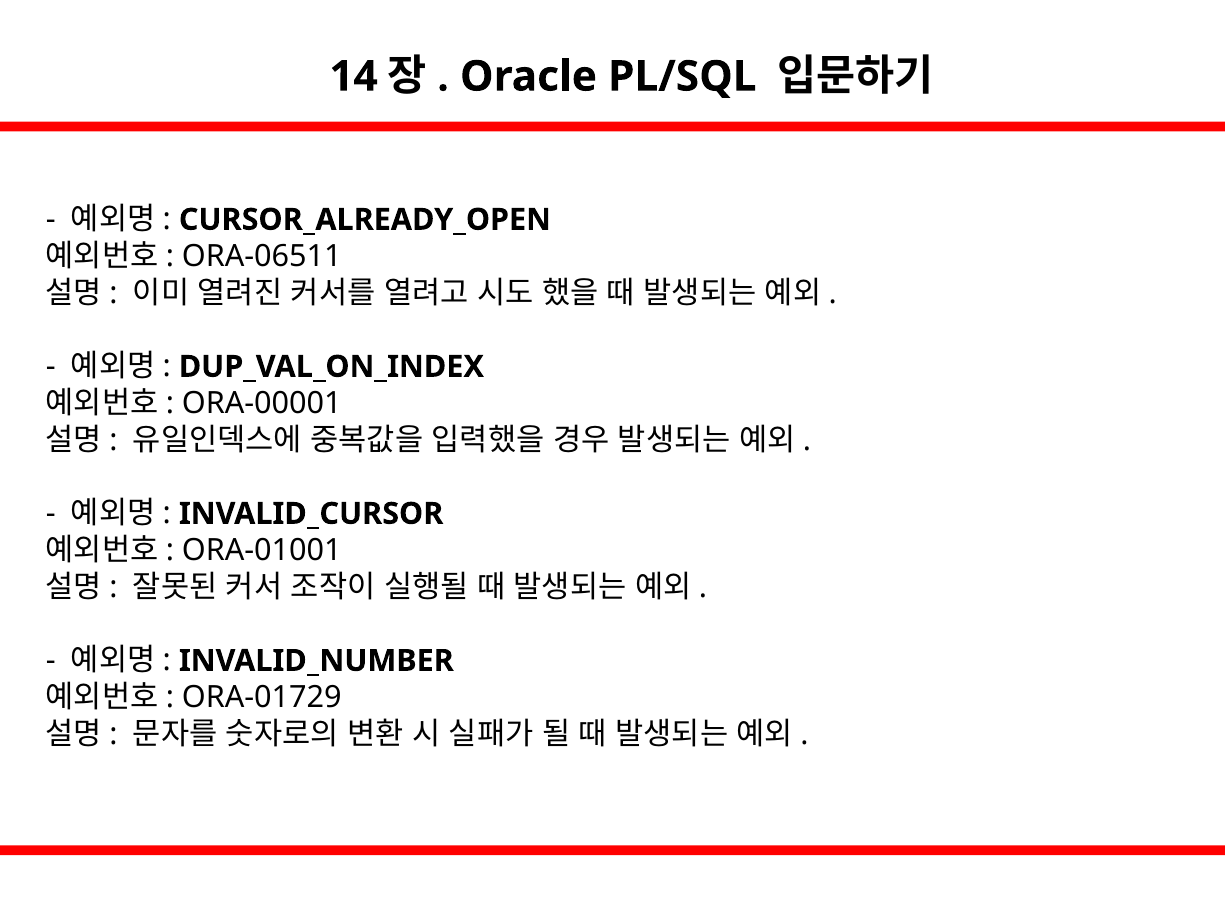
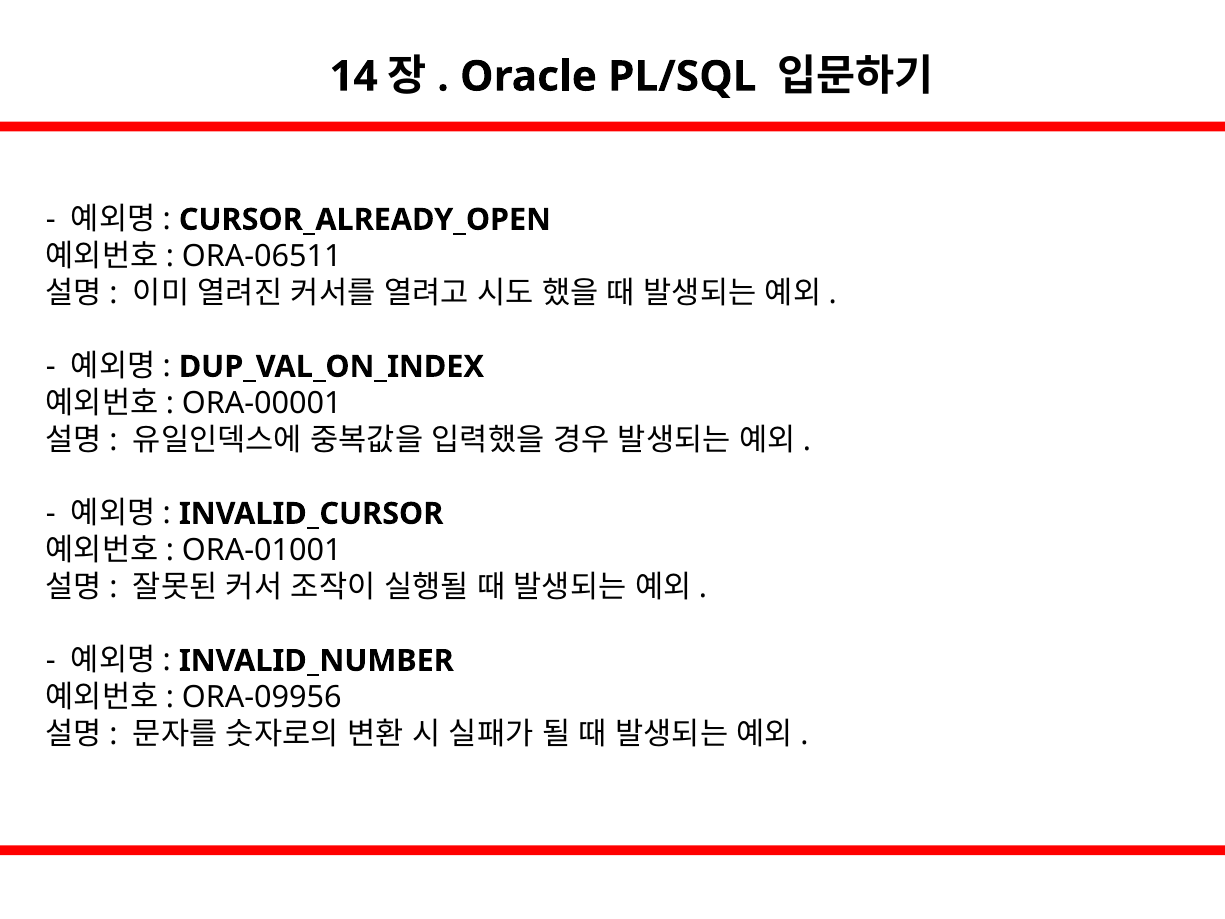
ORA-01729: ORA-01729 -> ORA-09956 (262, 697)
